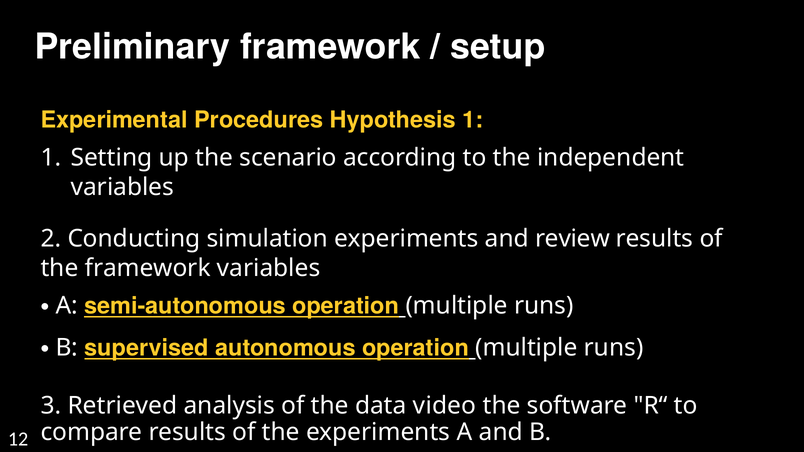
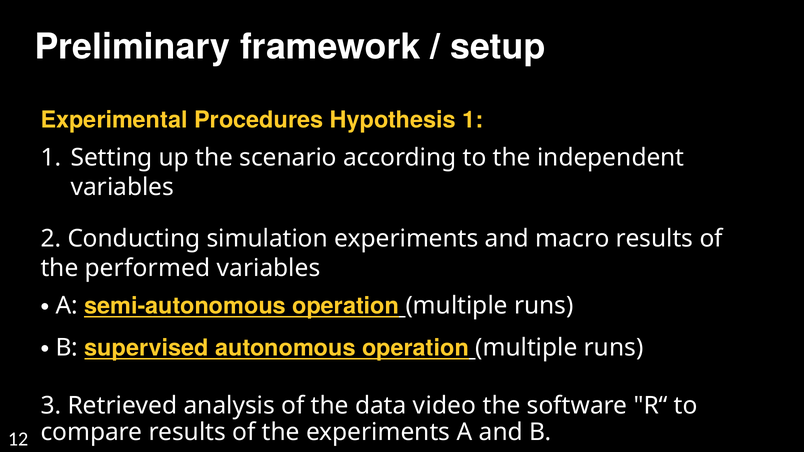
review: review -> macro (572, 239)
the framework: framework -> performed (148, 268)
